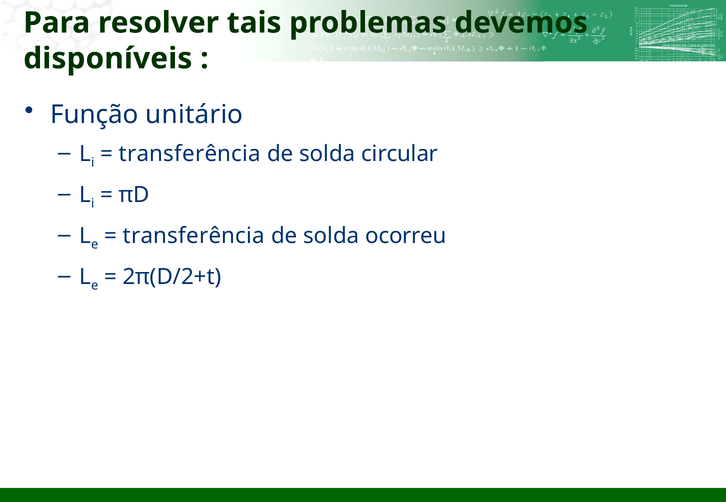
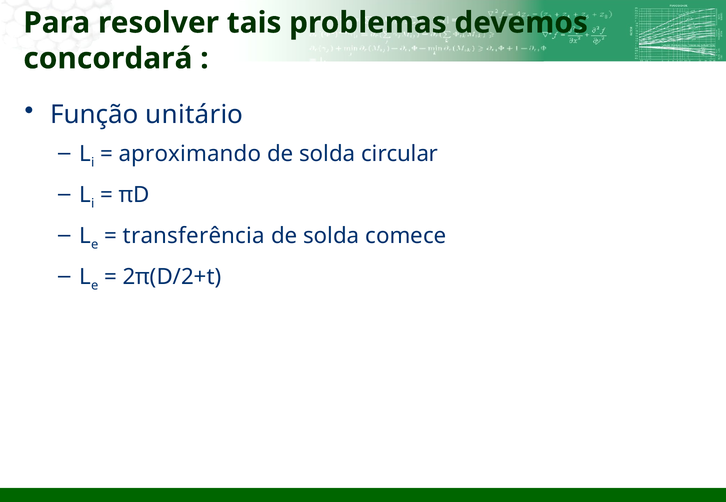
disponíveis: disponíveis -> concordará (108, 59)
transferência: transferência -> aproximando (190, 154)
ocorreu: ocorreu -> comece (406, 236)
